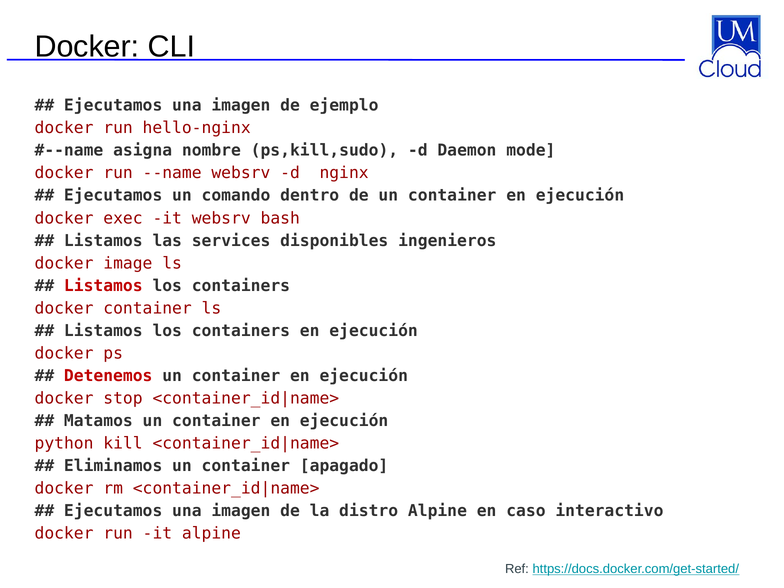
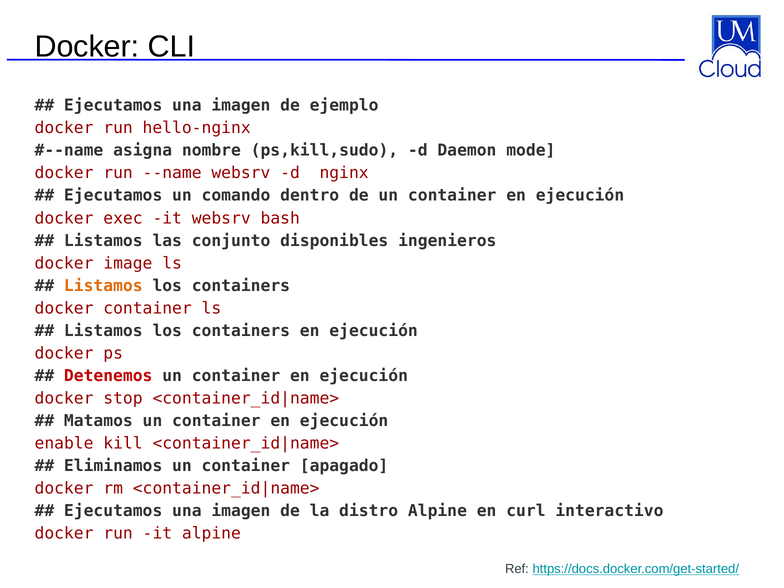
services: services -> conjunto (231, 241)
Listamos colour: red -> orange (103, 286)
python: python -> enable (64, 443)
caso: caso -> curl (526, 511)
